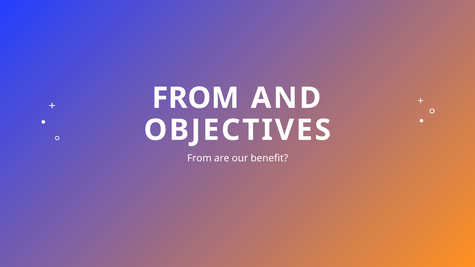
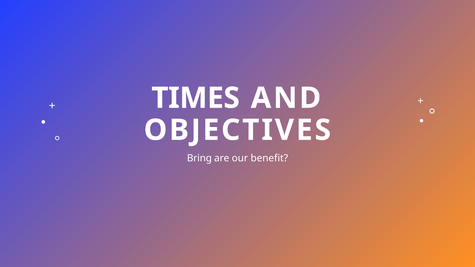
FROM: FROM -> TIMES (196, 98)
From: From -> Bring (199, 158)
